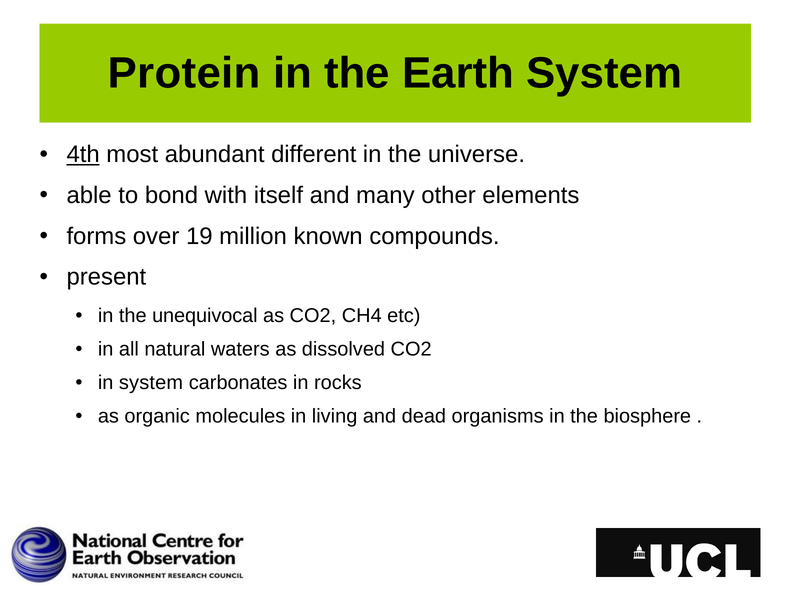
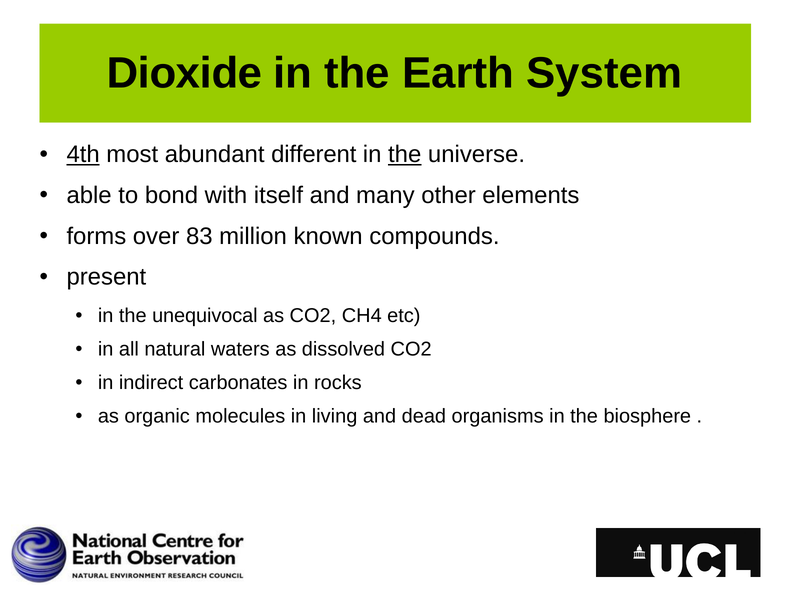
Protein: Protein -> Dioxide (185, 73)
the underline: none -> present (405, 154)
19: 19 -> 83 (199, 236)
in system: system -> indirect (151, 383)
